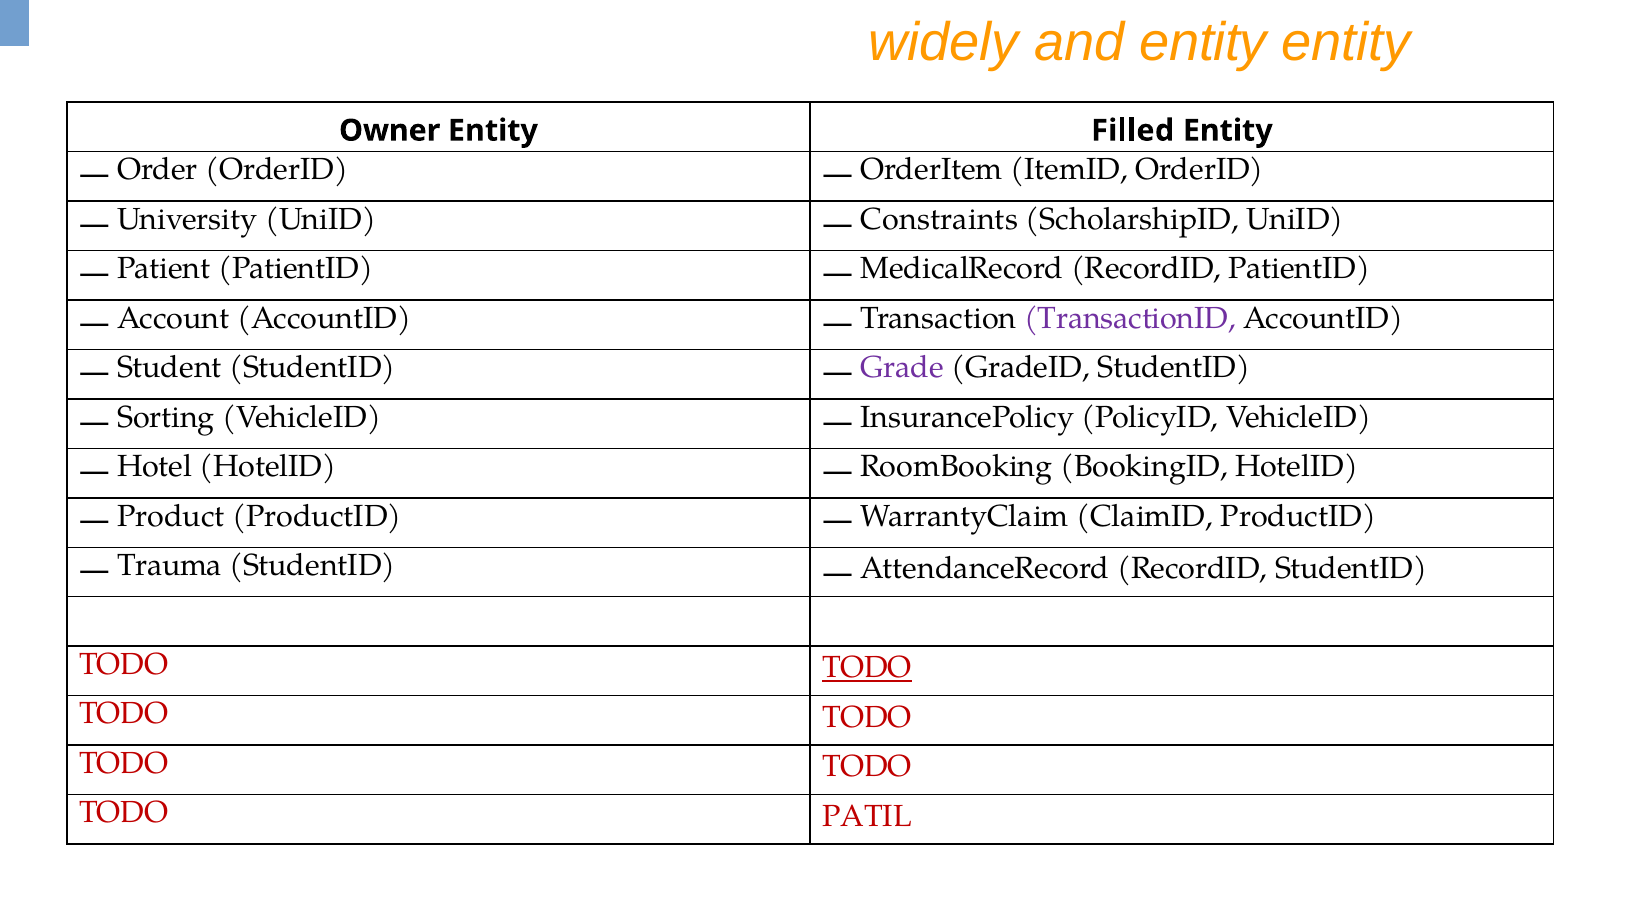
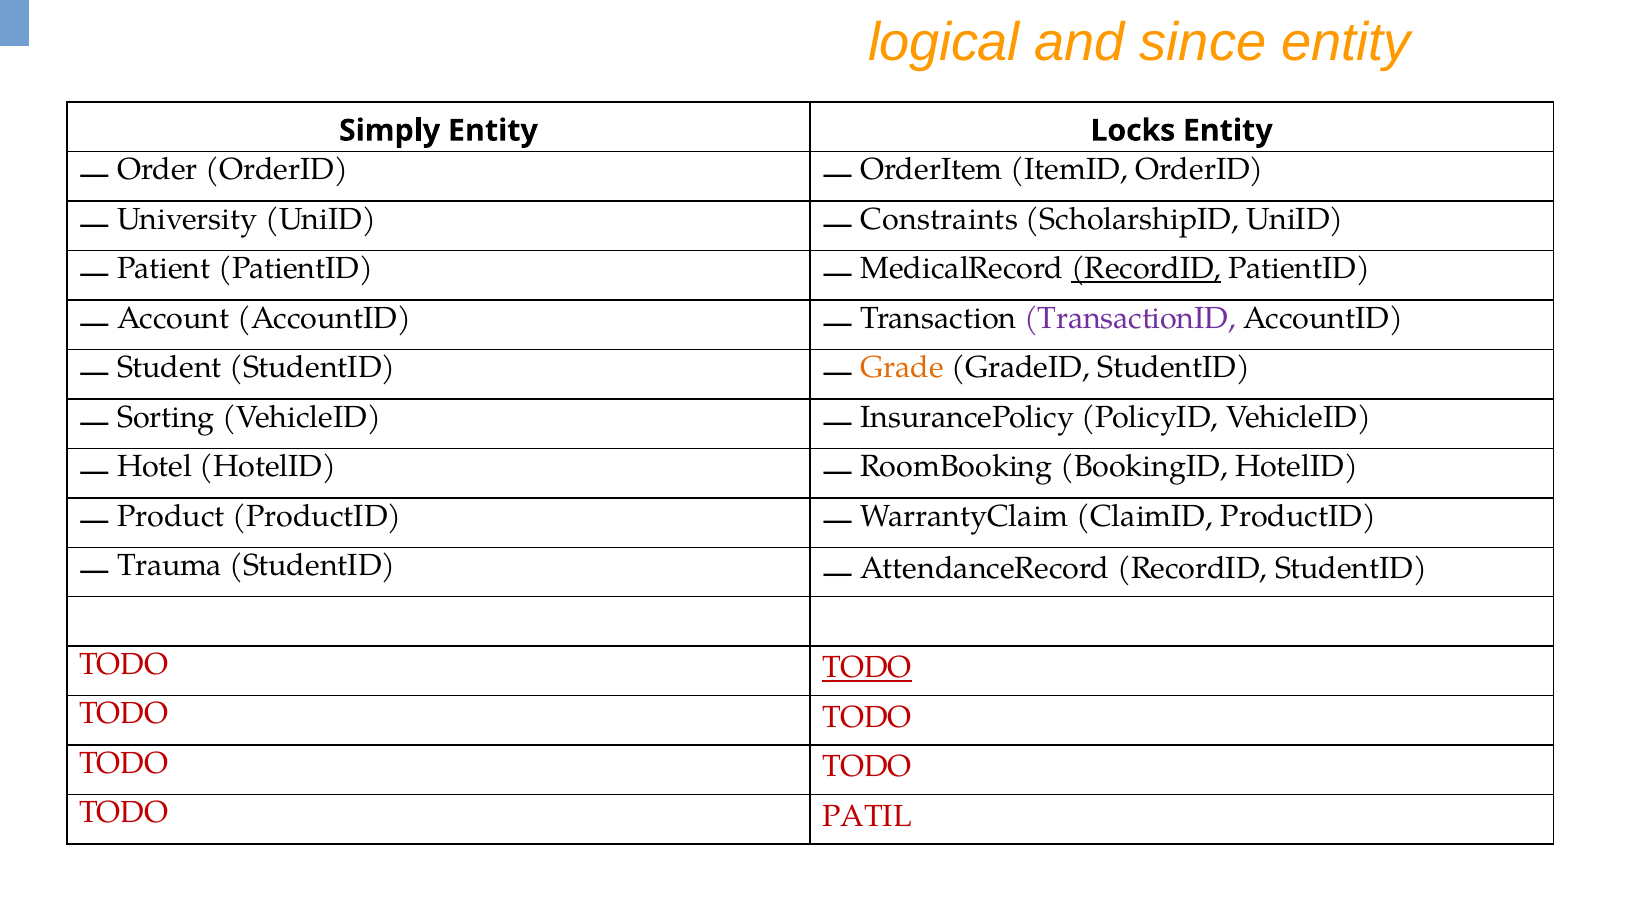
widely: widely -> logical (944, 42)
and entity: entity -> since (1203, 42)
Owner: Owner -> Simply (390, 131)
Filled: Filled -> Locks (1133, 131)
RecordID underline: none -> present (1146, 269)
Grade colour: purple -> orange (902, 368)
